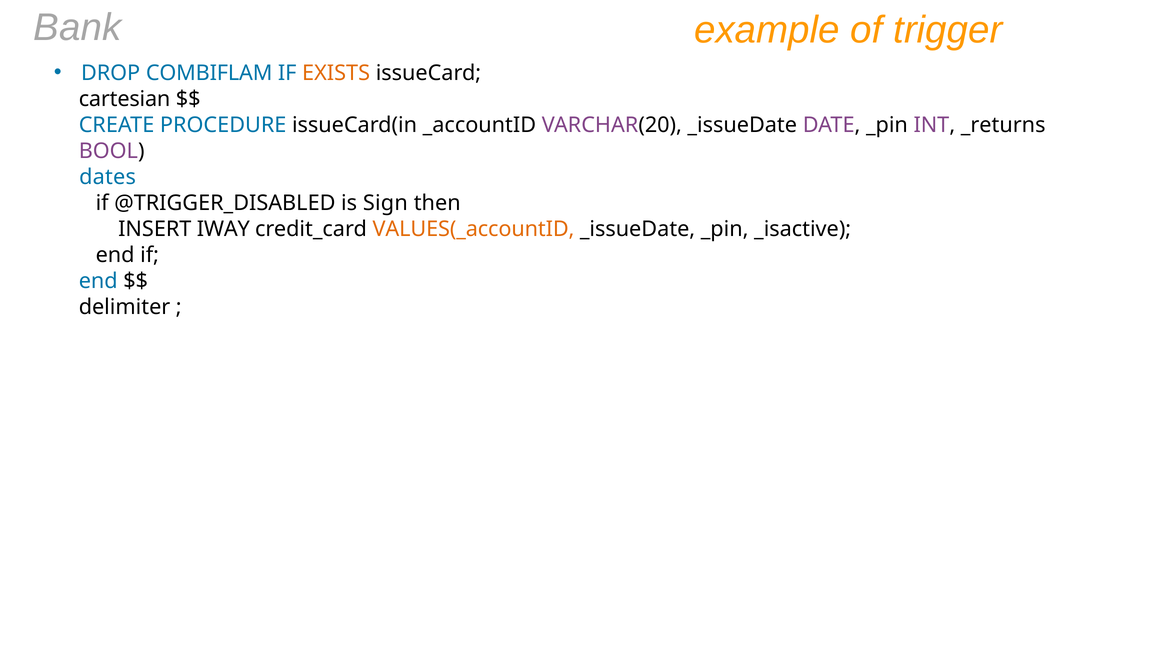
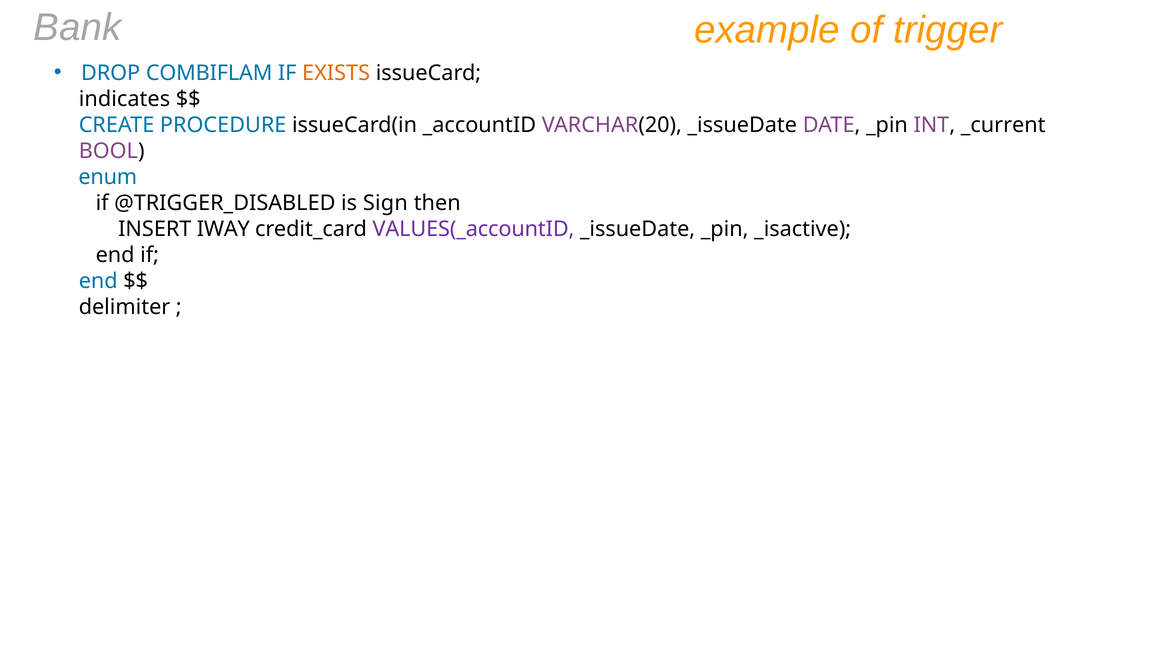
cartesian: cartesian -> indicates (124, 99)
_returns: _returns -> _current (1003, 125)
dates: dates -> enum (108, 177)
VALUES(_accountID colour: orange -> purple (473, 229)
